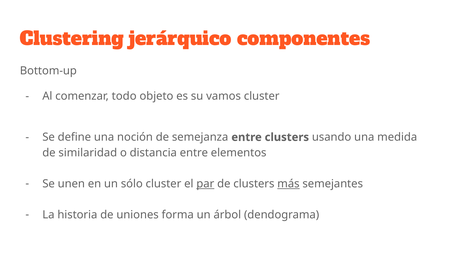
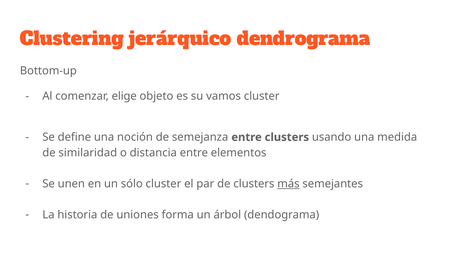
componentes: componentes -> dendrograma (304, 39)
todo: todo -> elige (124, 96)
par underline: present -> none (205, 184)
